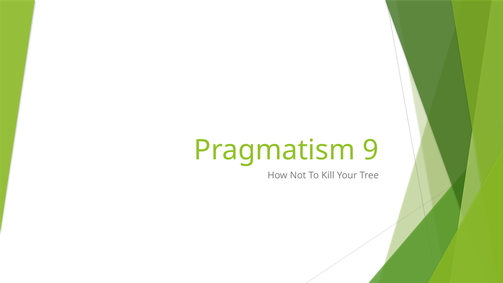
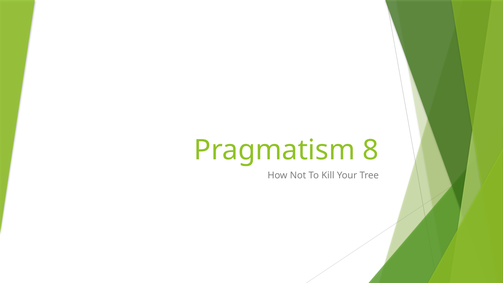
9: 9 -> 8 (371, 150)
